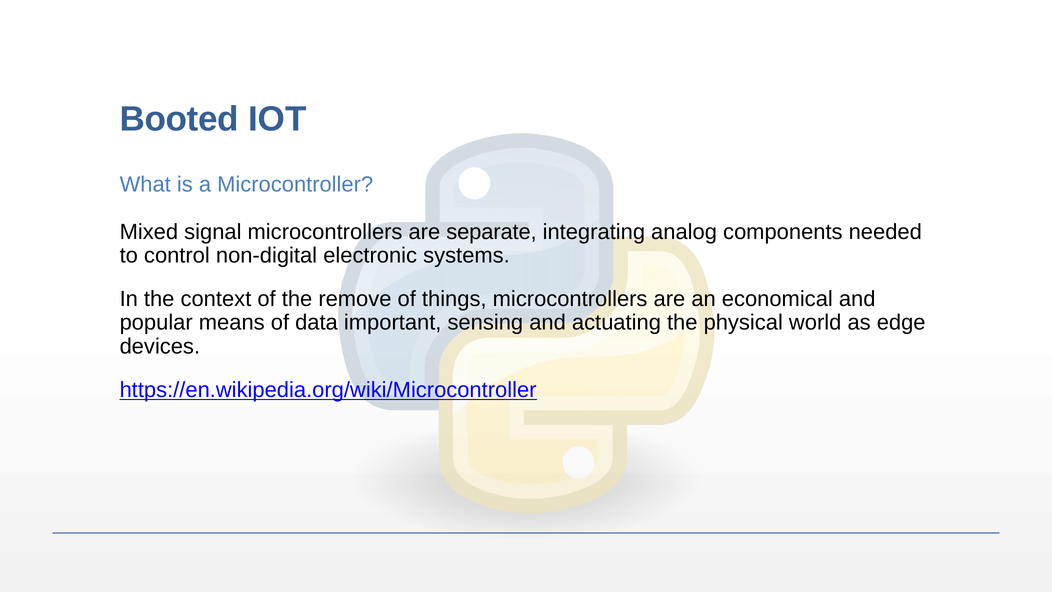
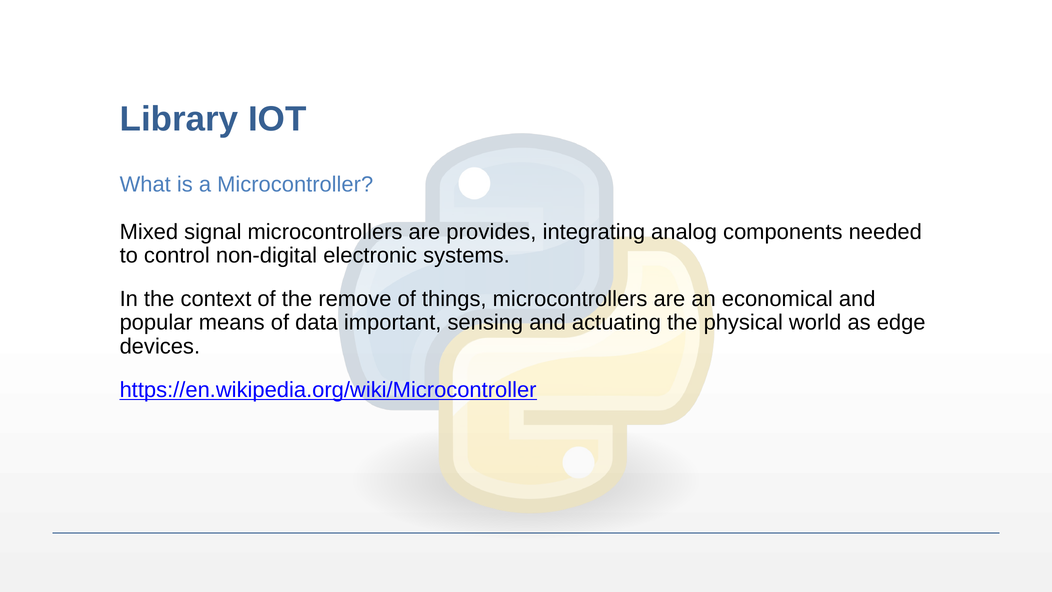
Booted: Booted -> Library (179, 119)
separate: separate -> provides (491, 232)
